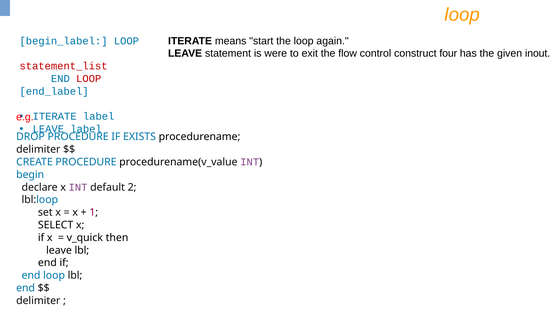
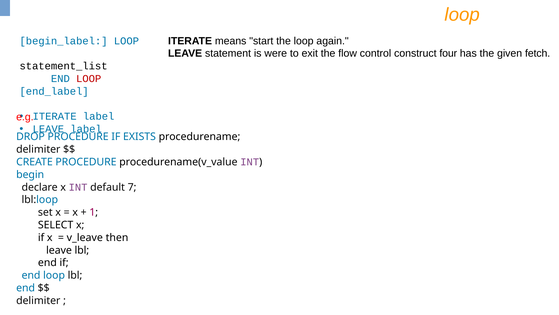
inout: inout -> fetch (538, 53)
statement_list colour: red -> black (64, 66)
2: 2 -> 7 (132, 187)
v_quick: v_quick -> v_leave (85, 237)
